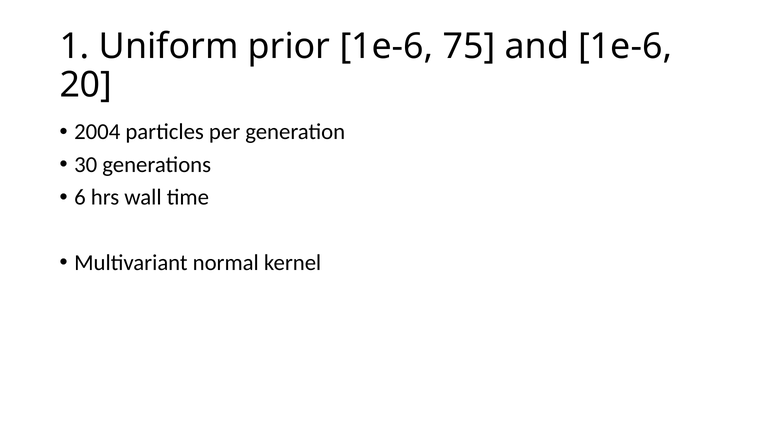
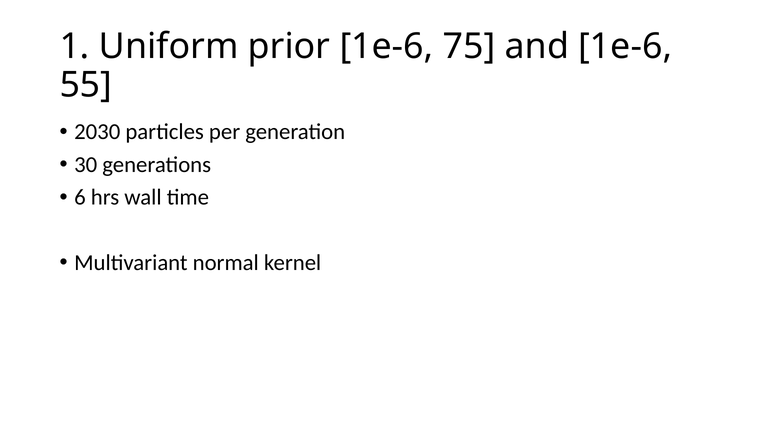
20: 20 -> 55 (86, 85)
2004: 2004 -> 2030 (97, 132)
